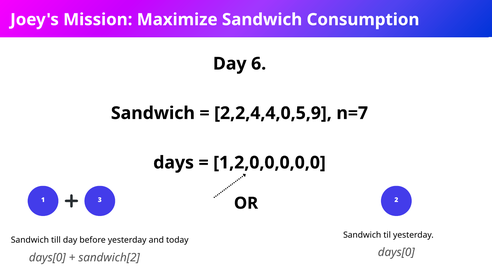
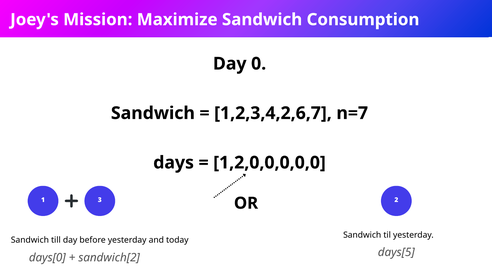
6: 6 -> 0 (259, 64)
2,2,4,4,0,5,9: 2,2,4,4,0,5,9 -> 1,2,3,4,2,6,7 (273, 113)
days[0: days[0 -> days[5 (396, 252)
